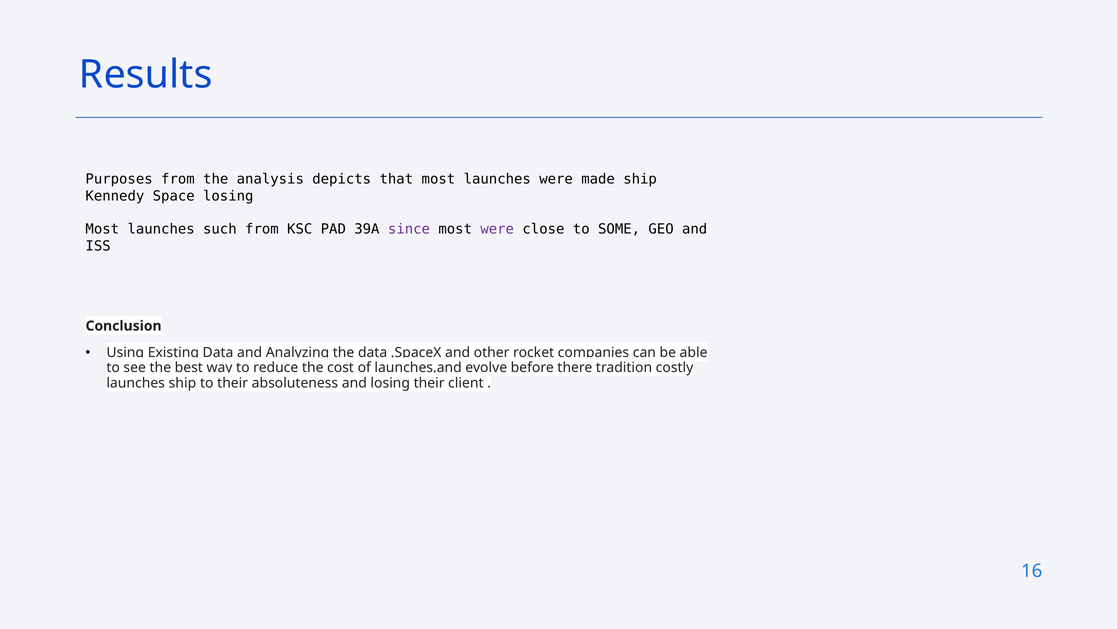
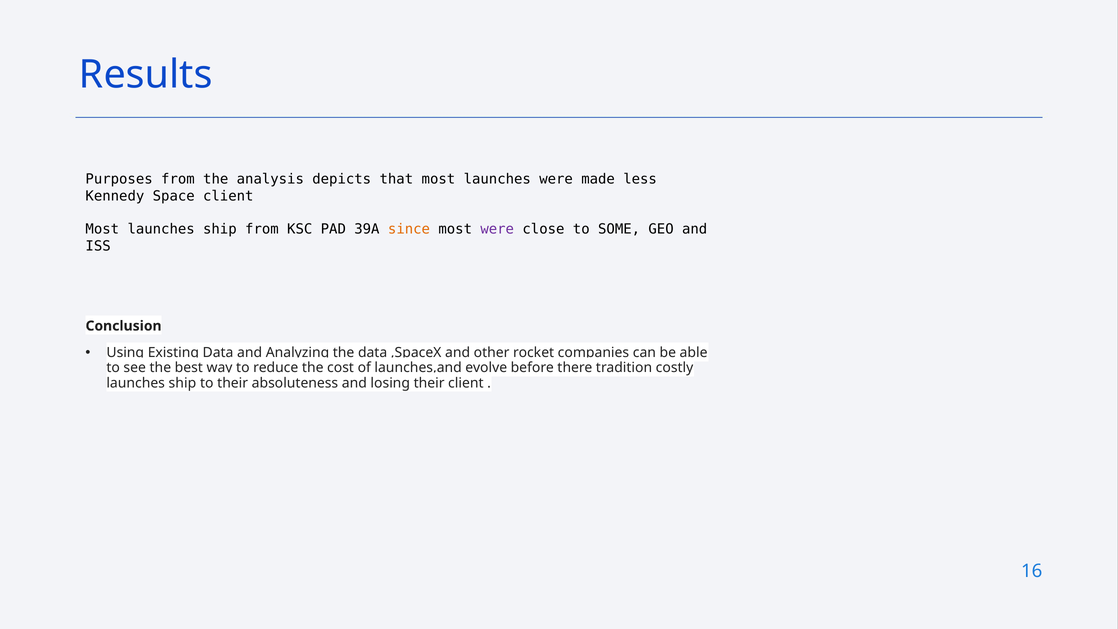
made ship: ship -> less (640, 179)
Space losing: losing -> client (228, 196)
Most launches such: such -> ship (220, 229)
since colour: purple -> orange (409, 229)
